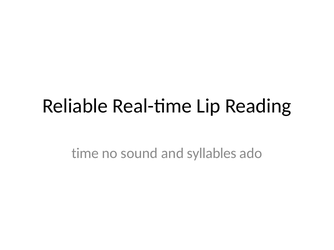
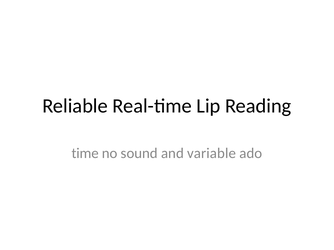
syllables: syllables -> variable (212, 154)
